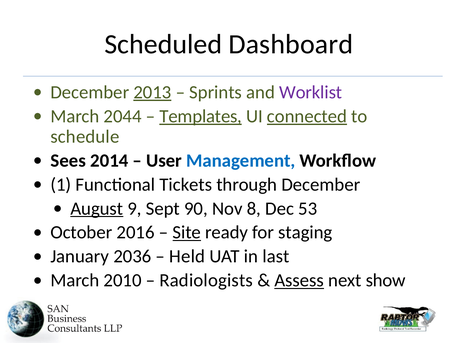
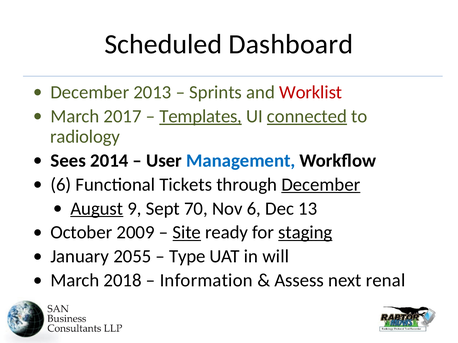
2013 underline: present -> none (152, 92)
Worklist colour: purple -> red (311, 92)
2044: 2044 -> 2017 (123, 116)
schedule: schedule -> radiology (85, 137)
1: 1 -> 6 (61, 185)
December underline: none -> present (321, 185)
90: 90 -> 70 (196, 209)
Nov 8: 8 -> 6 (254, 209)
53: 53 -> 13 (308, 209)
2016: 2016 -> 2009 (136, 233)
staging underline: none -> present (305, 233)
2036: 2036 -> 2055 (132, 257)
Held: Held -> Type (187, 257)
last: last -> will (276, 257)
2010: 2010 -> 2018 (123, 281)
Radiologists: Radiologists -> Information (206, 281)
Assess underline: present -> none (299, 281)
show: show -> renal (386, 281)
